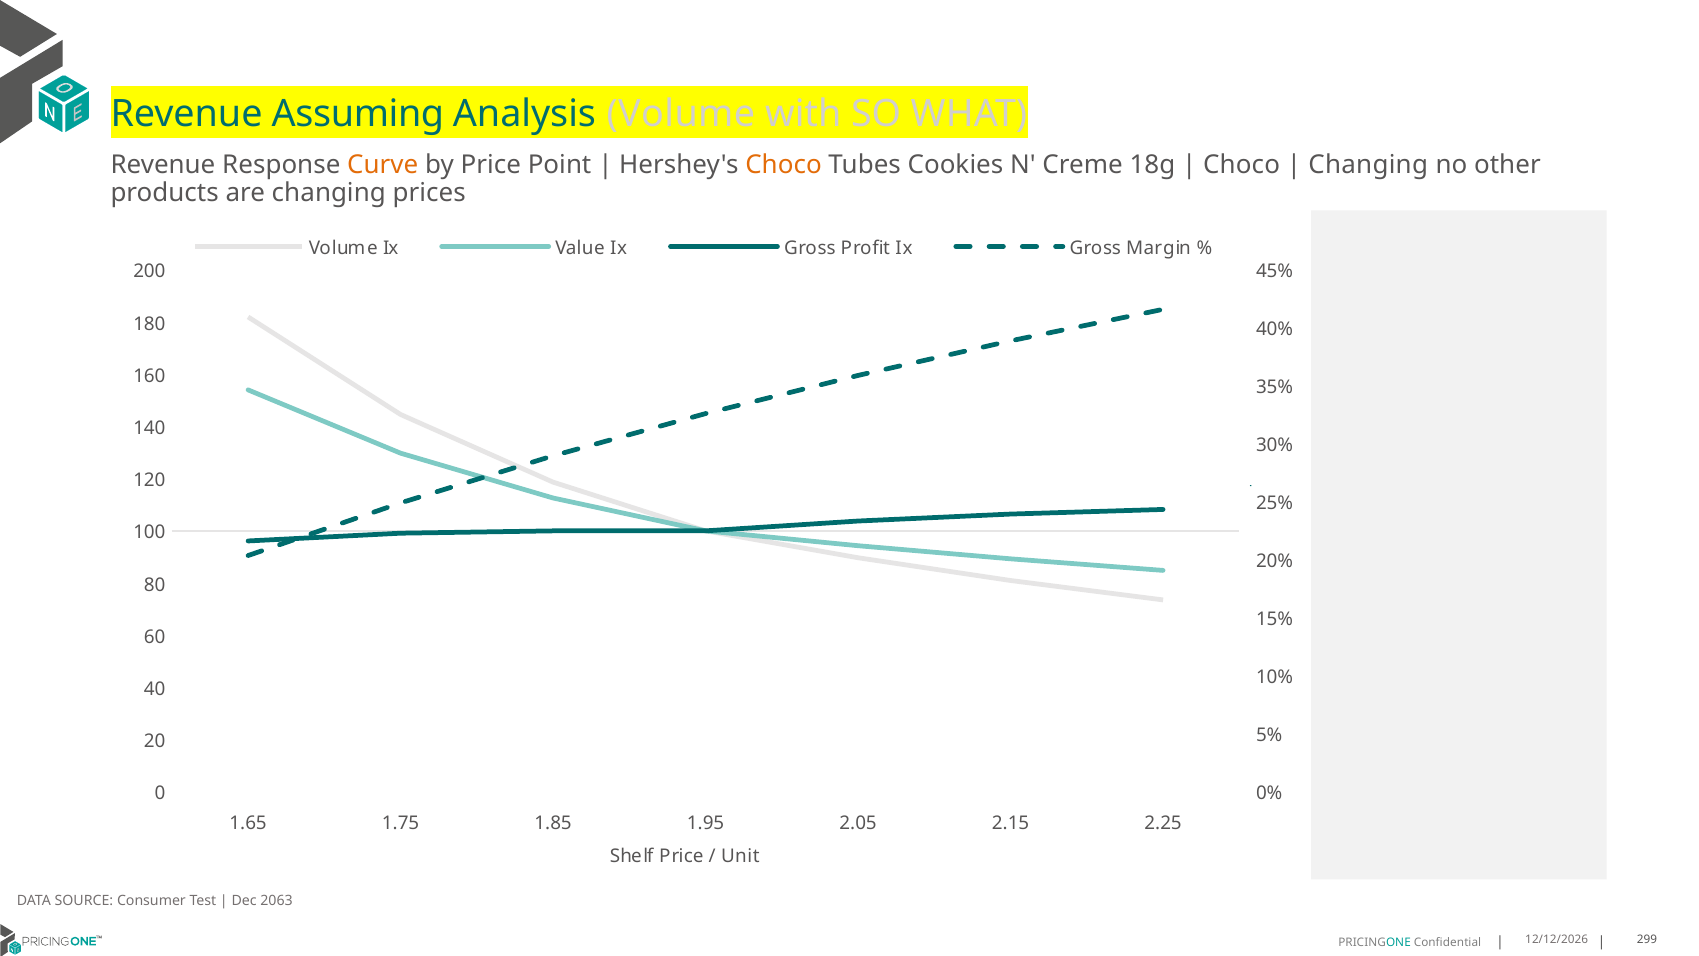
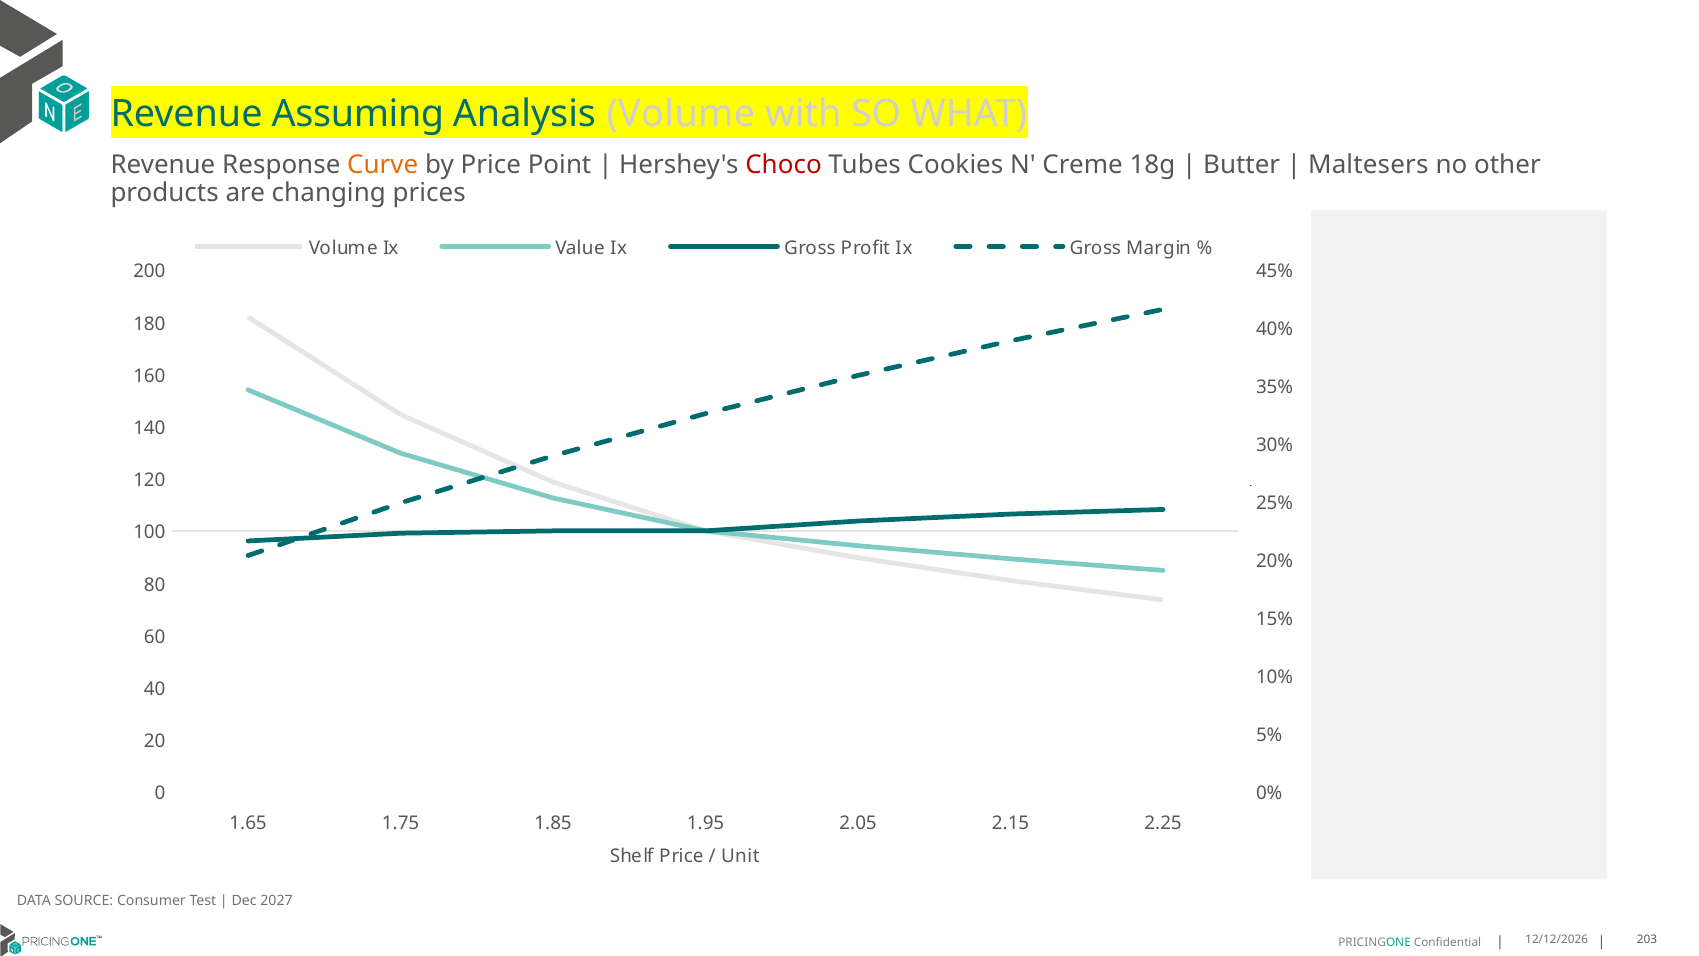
Choco colour: orange -> red (784, 164)
Choco: Choco -> Butter (1242, 164)
Changing: Changing -> Maltesers (1368, 164)
2063: 2063 -> 2027 (277, 900)
299: 299 -> 203 (1647, 940)
